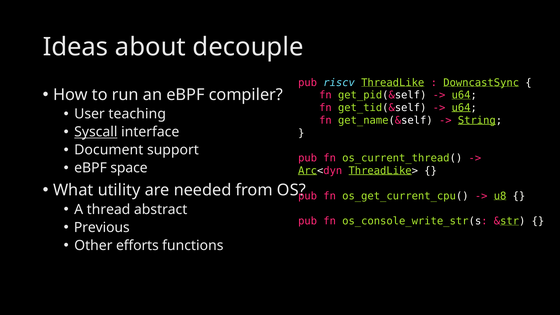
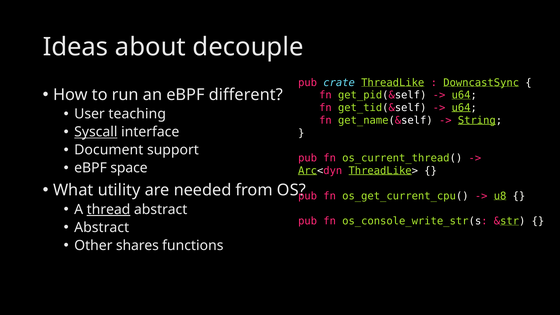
riscv: riscv -> crate (339, 83)
compiler: compiler -> different (246, 95)
thread underline: none -> present (109, 209)
Previous: Previous -> Abstract (102, 228)
efforts: efforts -> shares (137, 246)
